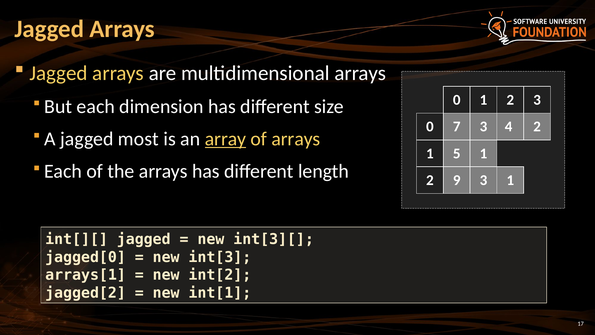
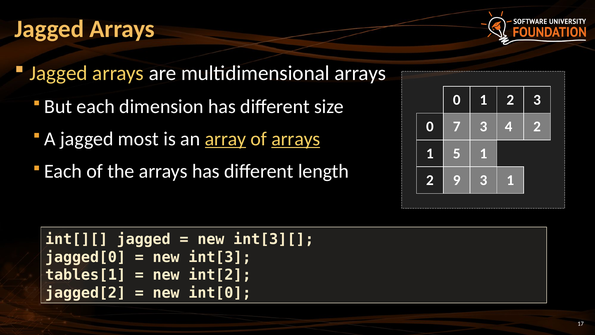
arrays underline: none -> present (296, 139)
arrays[1: arrays[1 -> tables[1 (86, 275)
int[1: int[1 -> int[0 (220, 293)
